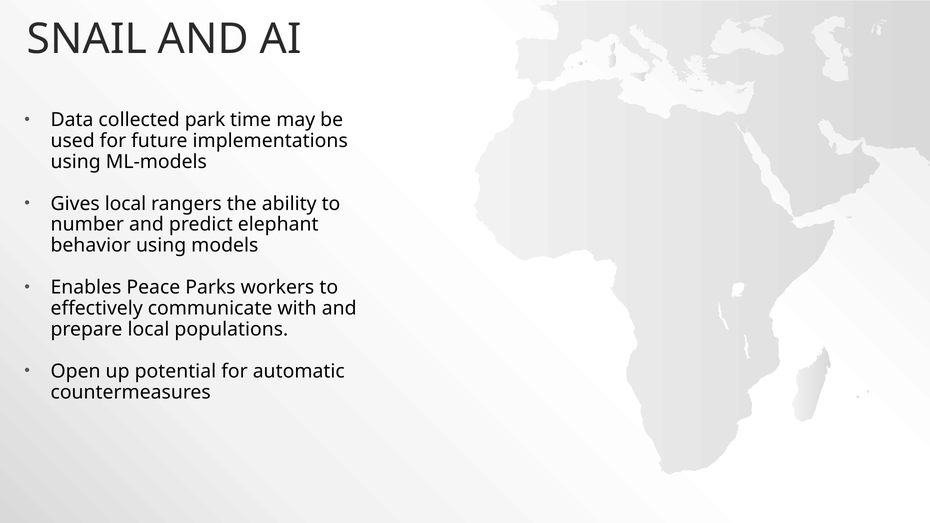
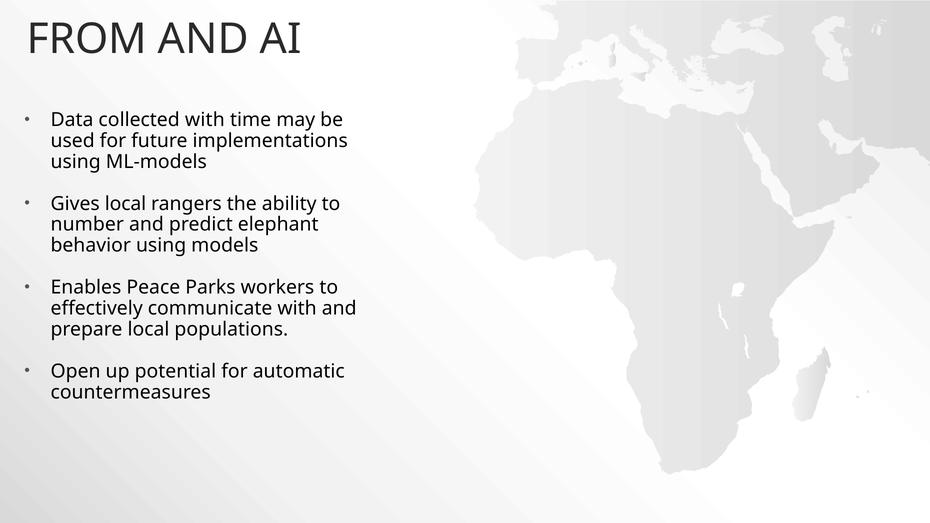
SNAIL: SNAIL -> FROM (87, 39)
collected park: park -> with (205, 120)
